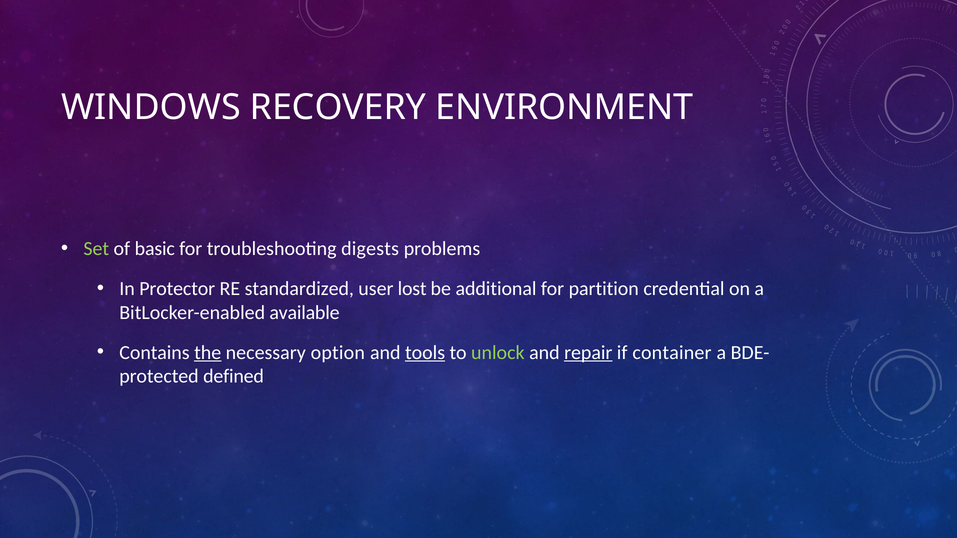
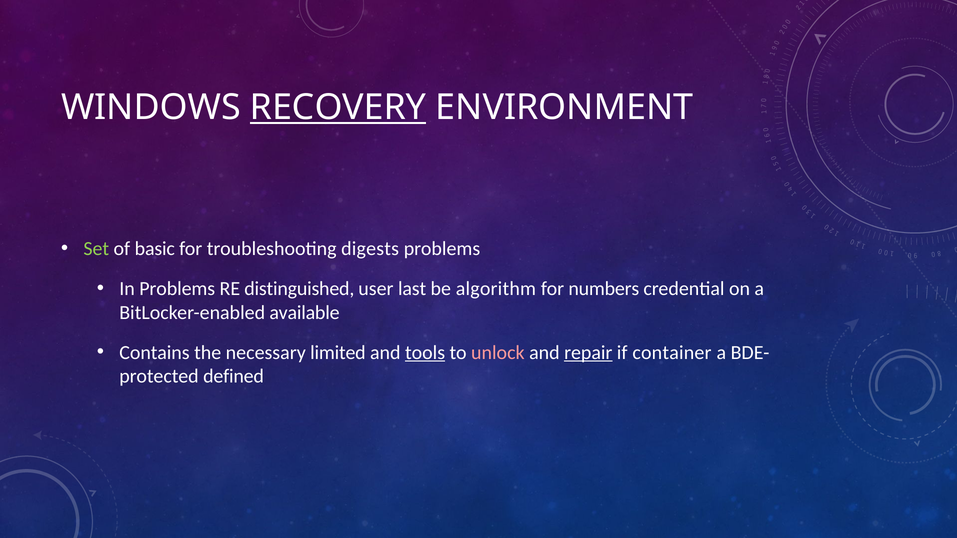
RECOVERY underline: none -> present (338, 107)
In Protector: Protector -> Problems (177, 289)
standardized: standardized -> distinguished (299, 289)
lost: lost -> last (412, 289)
additional: additional -> algorithm (496, 289)
partition: partition -> numbers (604, 289)
the underline: present -> none (208, 353)
option: option -> limited (338, 353)
unlock colour: light green -> pink (498, 353)
